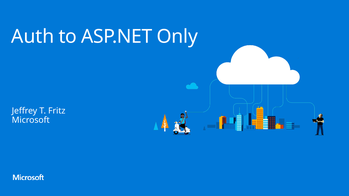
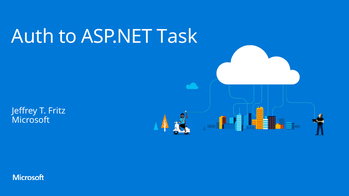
Only: Only -> Task (177, 37)
